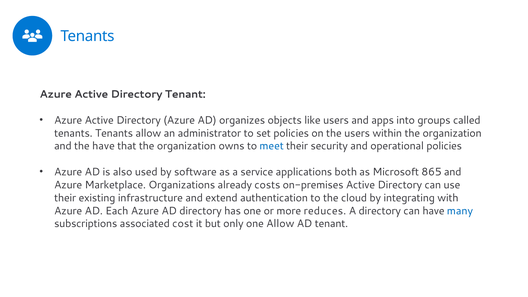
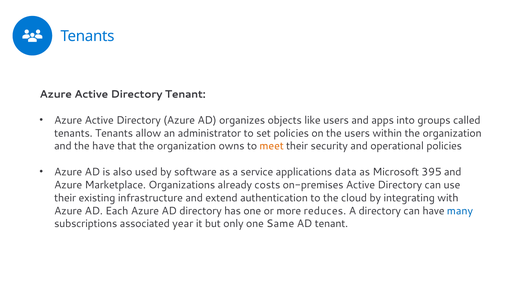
meet colour: blue -> orange (272, 146)
both: both -> data (346, 172)
865: 865 -> 395 (432, 172)
cost: cost -> year (183, 224)
one Allow: Allow -> Same (280, 224)
